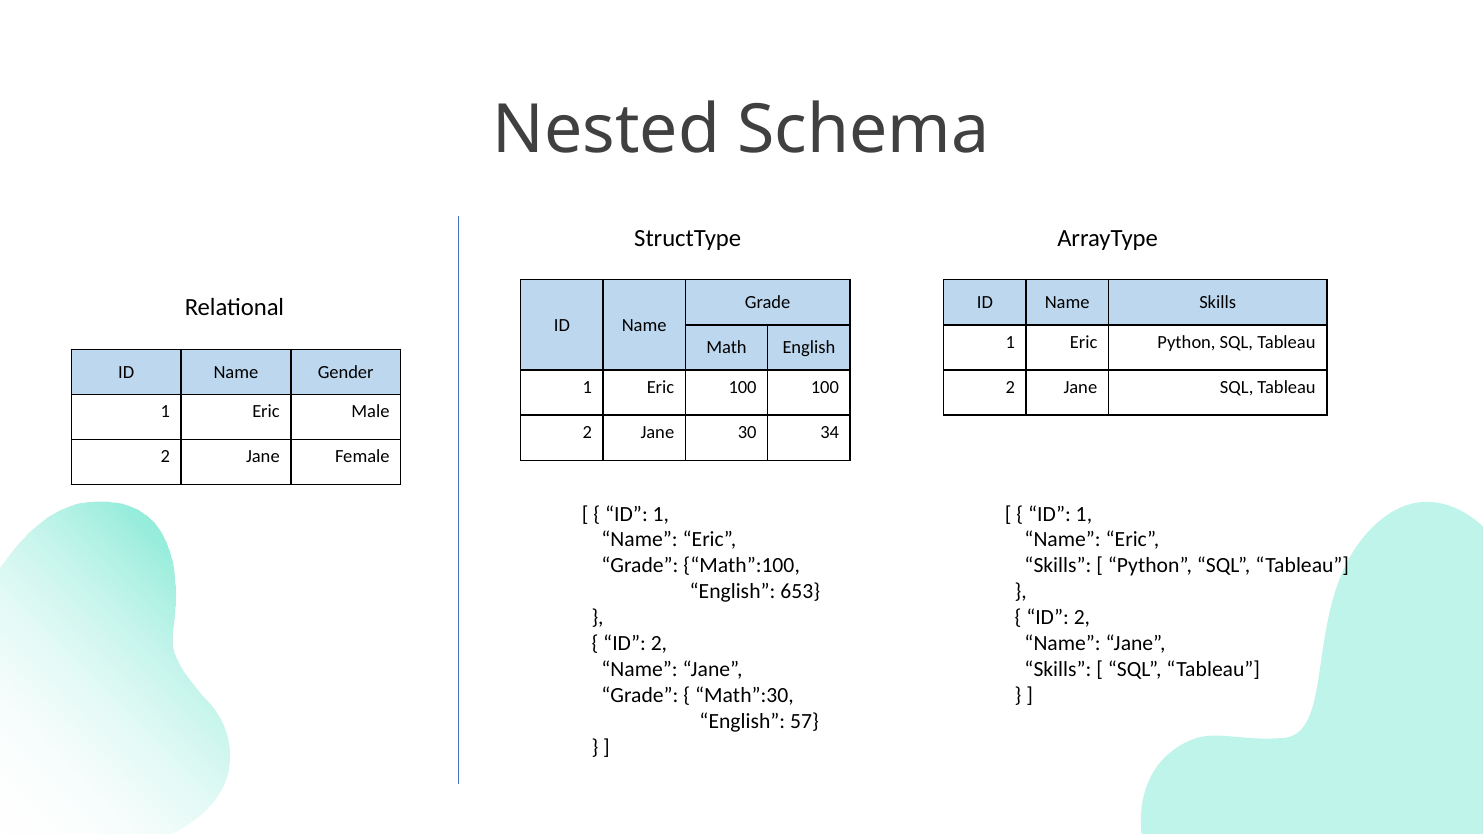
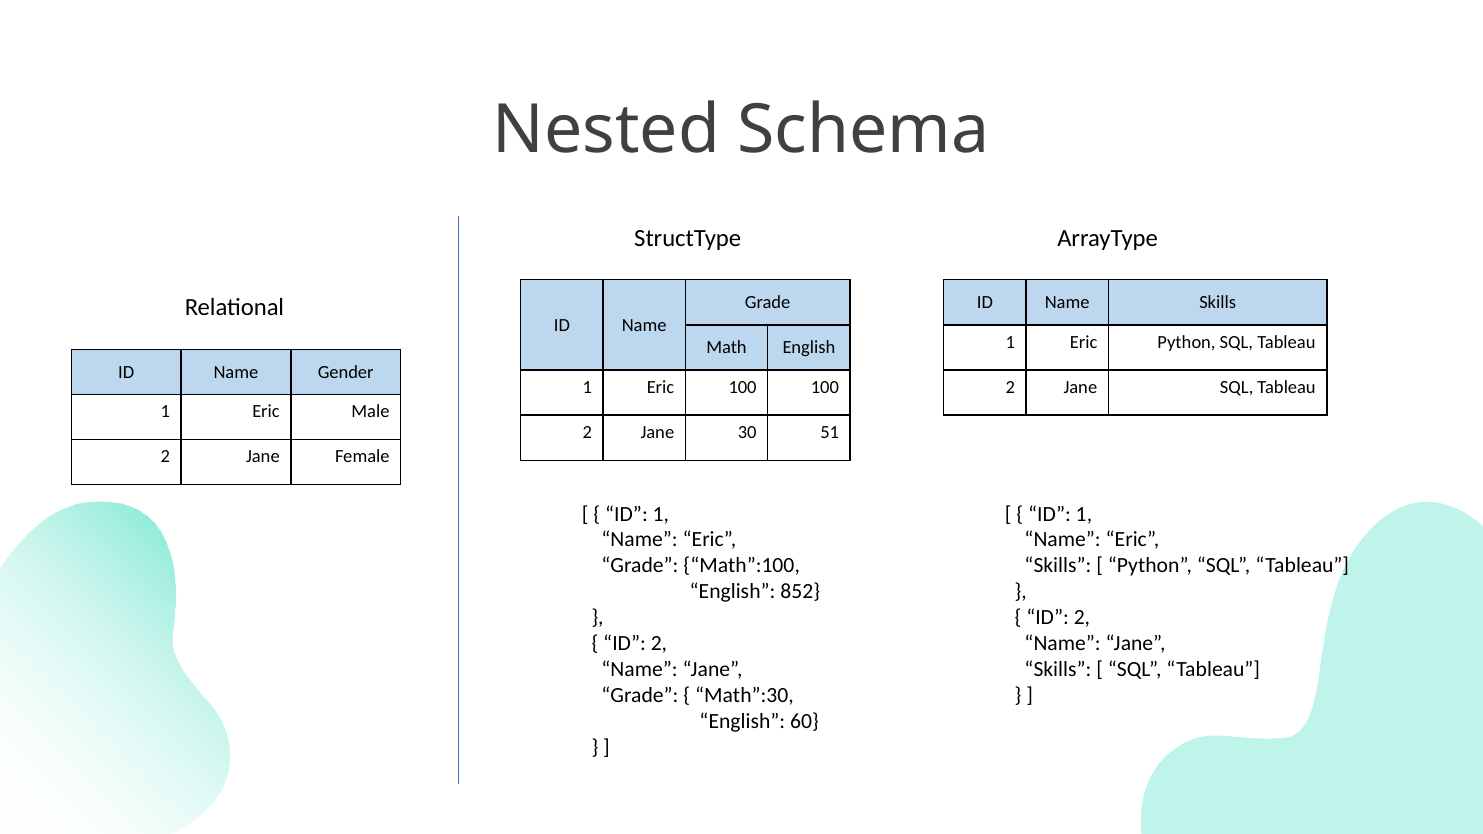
34: 34 -> 51 (830, 432)
653: 653 -> 852 (800, 592)
57: 57 -> 60 (804, 722)
